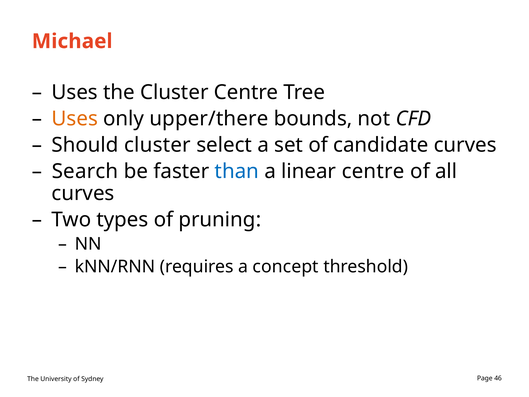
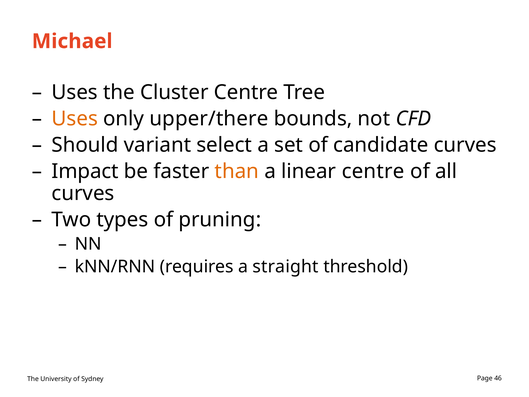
Should cluster: cluster -> variant (158, 145)
Search: Search -> Impact (85, 171)
than colour: blue -> orange (237, 171)
concept: concept -> straight (286, 266)
